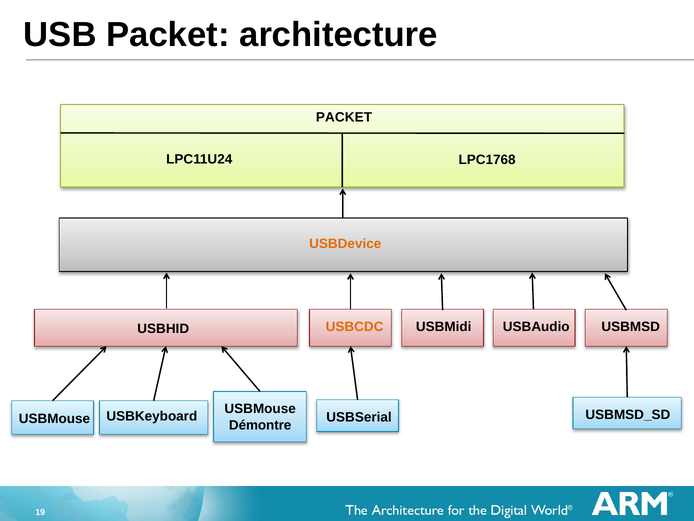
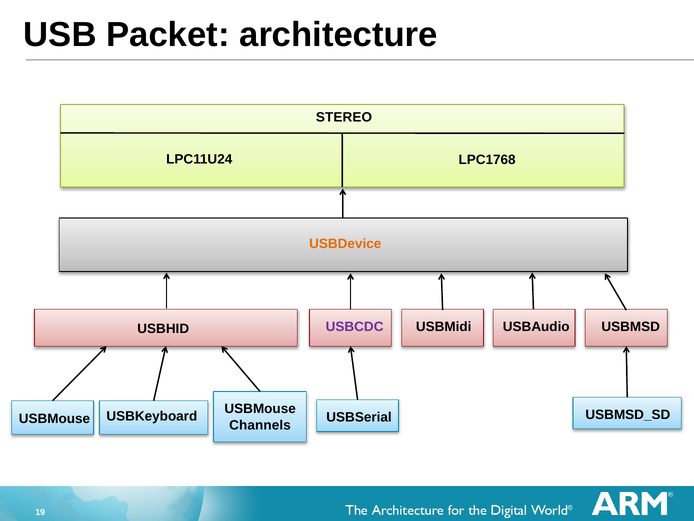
PACKET: PACKET -> STEREO (344, 117)
USBCDC colour: orange -> purple (355, 327)
Démontre: Démontre -> Channels (260, 425)
